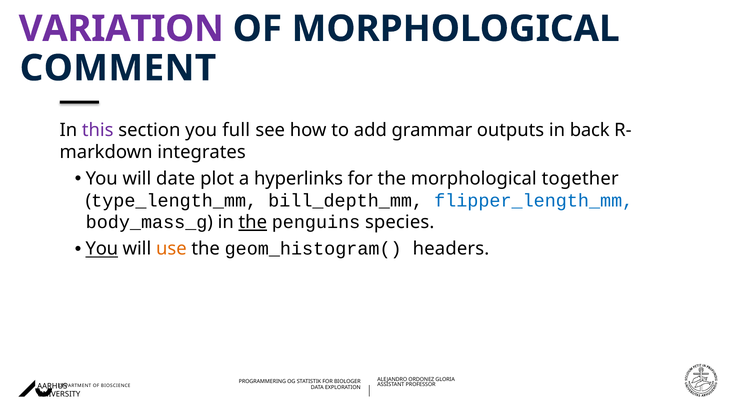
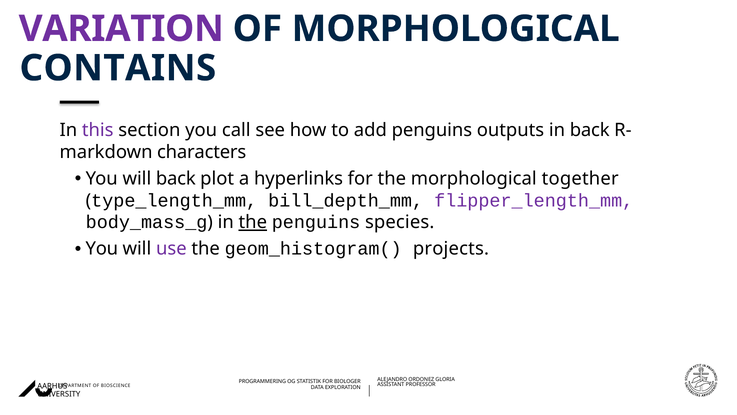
COMMENT: COMMENT -> CONTAINS (118, 68)
full: full -> call (236, 130)
add grammar: grammar -> penguins (432, 130)
integrates: integrates -> characters (202, 152)
will date: date -> back (176, 178)
flipper_length_mm colour: blue -> purple (534, 200)
You underline: present -> none (102, 249)
use colour: orange -> purple (171, 249)
headers: headers -> projects (451, 249)
